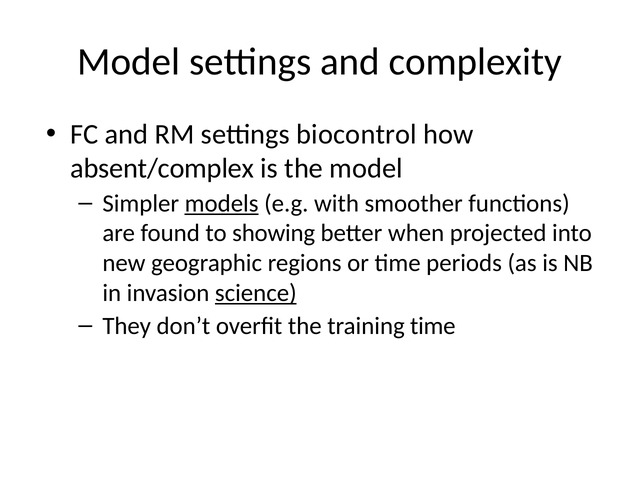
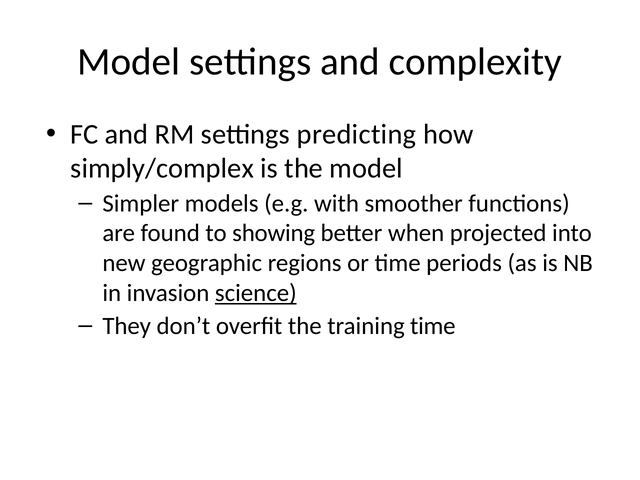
biocontrol: biocontrol -> predicting (357, 134)
absent/complex: absent/complex -> simply/complex (162, 168)
models underline: present -> none (222, 203)
